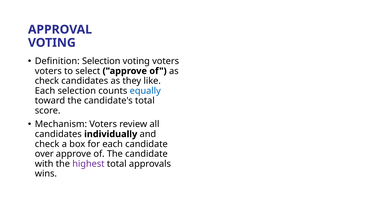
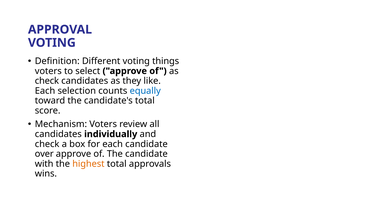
Definition Selection: Selection -> Different (101, 61)
voting voters: voters -> things (166, 61)
highest colour: purple -> orange (88, 164)
